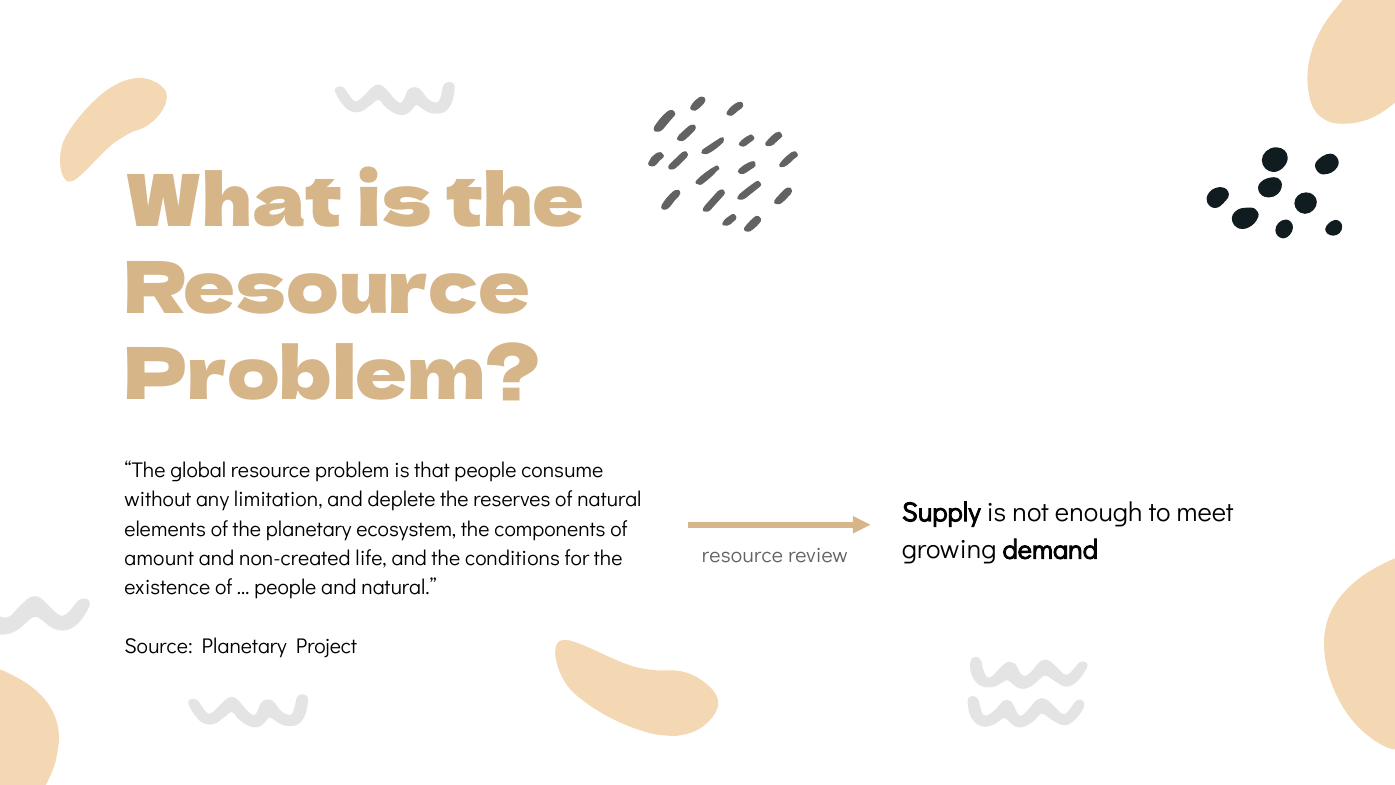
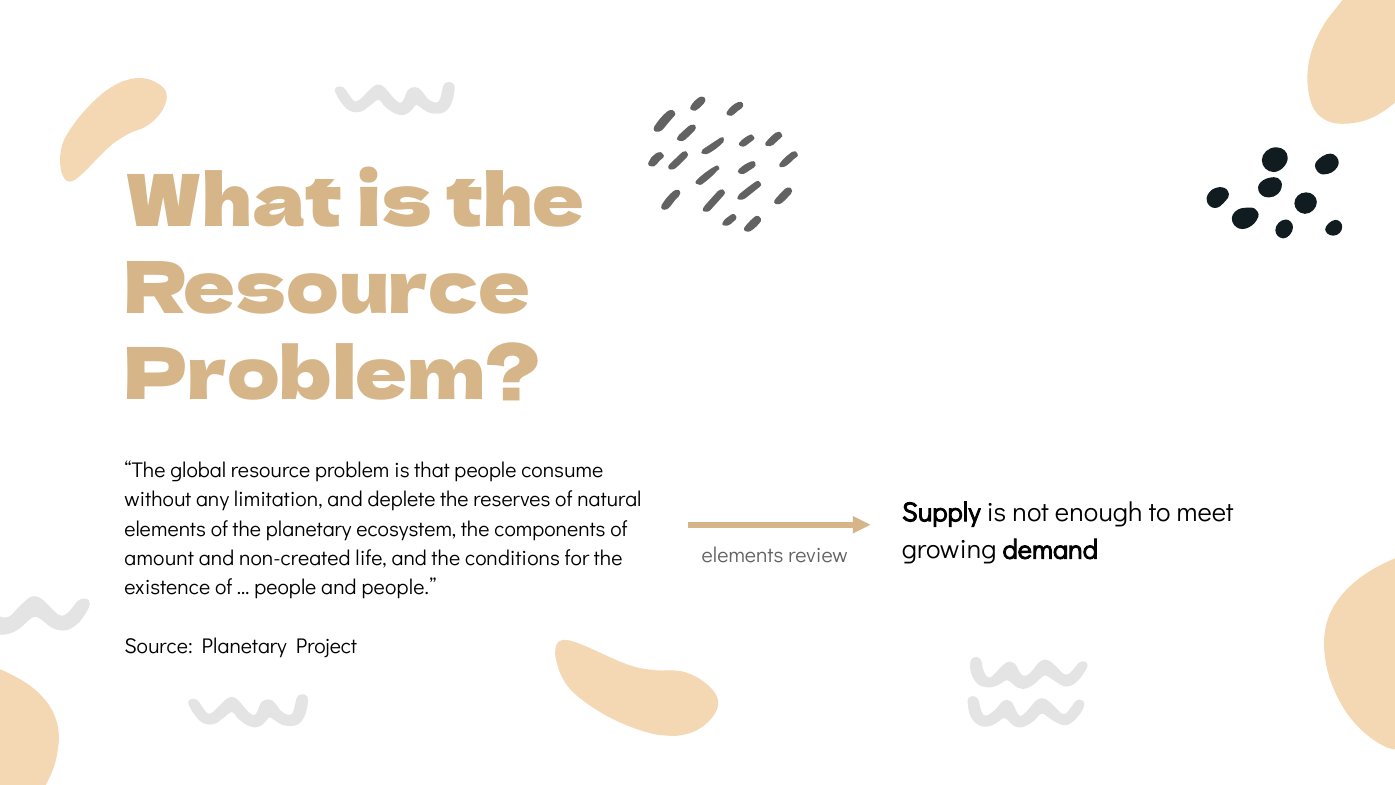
resource: resource -> elements (743, 555)
and natural: natural -> people (399, 588)
